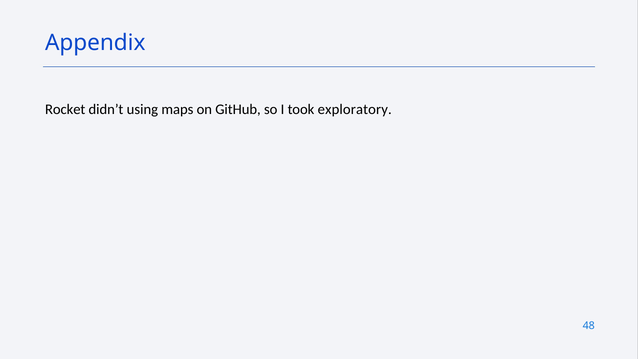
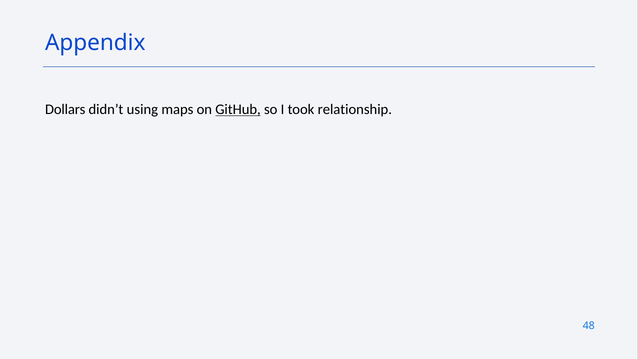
Rocket: Rocket -> Dollars (65, 109)
GitHub underline: none -> present (238, 109)
exploratory: exploratory -> relationship (355, 109)
